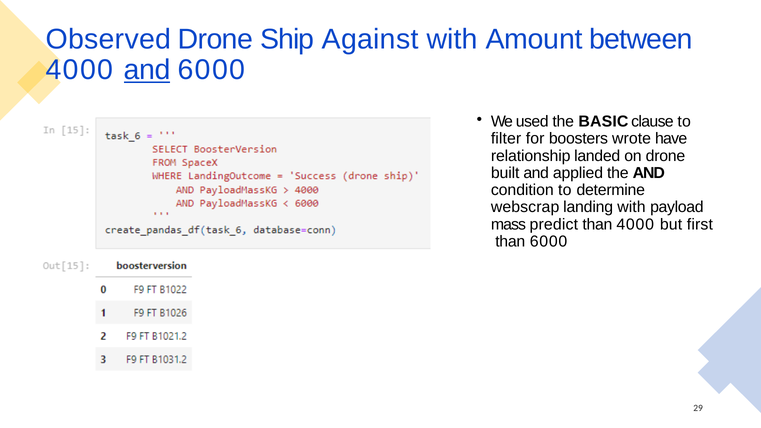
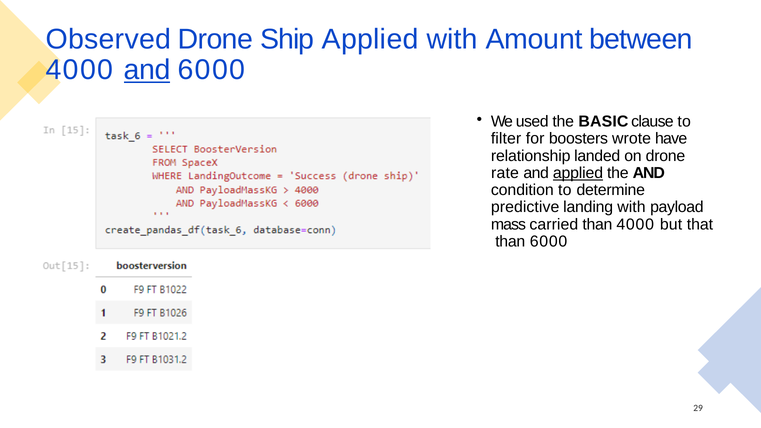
Ship Against: Against -> Applied (370, 39)
built: built -> rate (505, 173)
applied underline: none -> present (578, 173)
webscrap: webscrap -> predictive (525, 207)
predict: predict -> carried (554, 224)
first: first -> that (700, 224)
